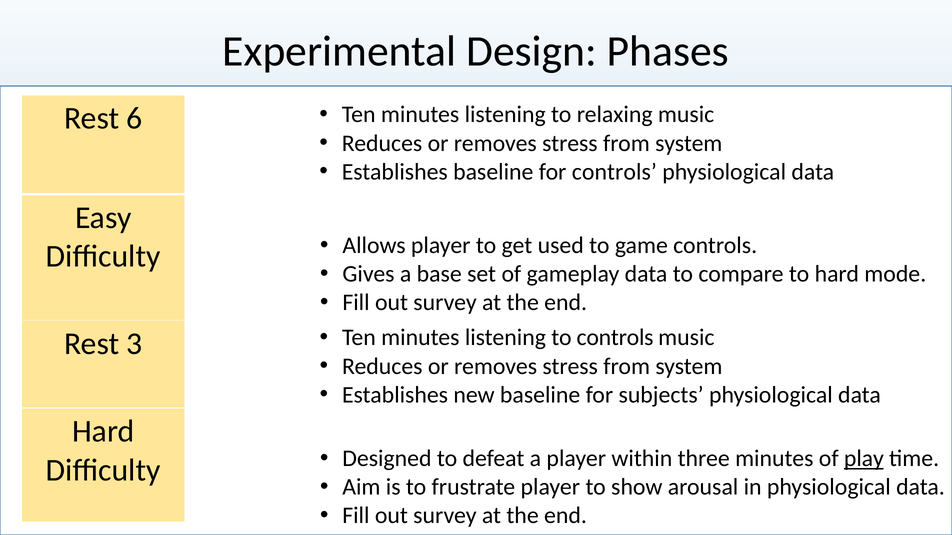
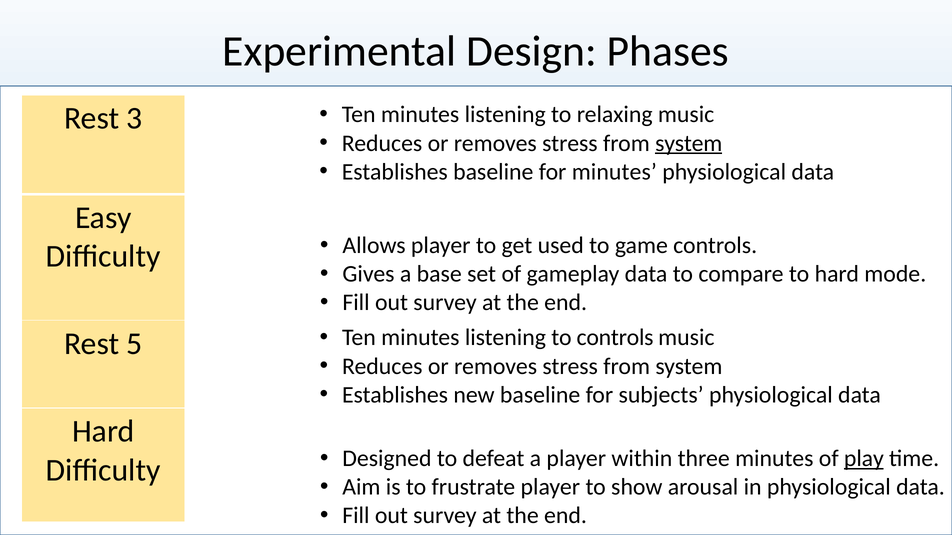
6: 6 -> 3 (134, 119)
system underline: none -> present (689, 143)
for controls: controls -> minutes (614, 172)
3: 3 -> 5 (134, 344)
